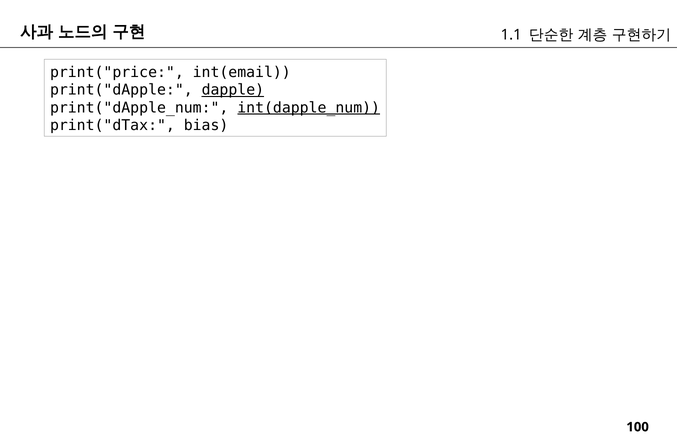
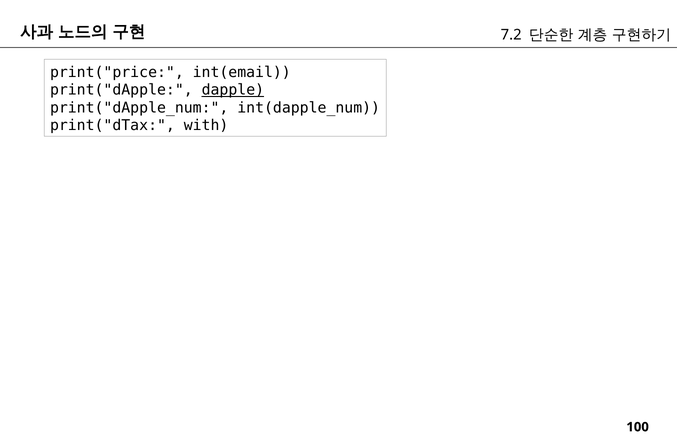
1.1: 1.1 -> 7.2 (511, 35)
int(dapple_num underline: present -> none (309, 108)
bias: bias -> with (206, 125)
